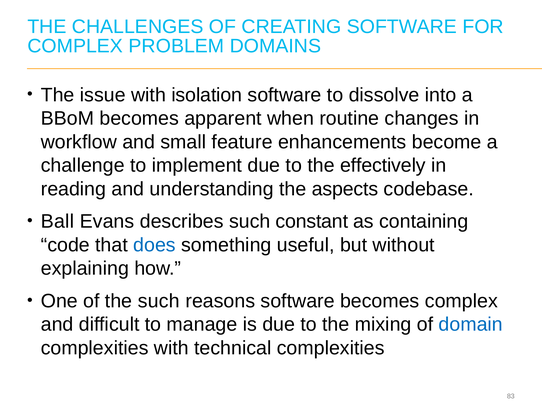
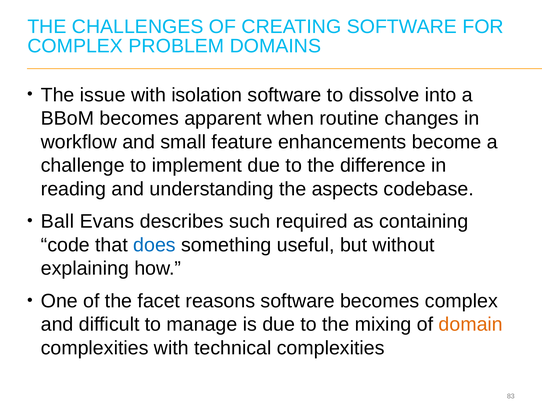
effectively: effectively -> difference (383, 166)
constant: constant -> required (312, 222)
the such: such -> facet (159, 301)
domain colour: blue -> orange (471, 325)
